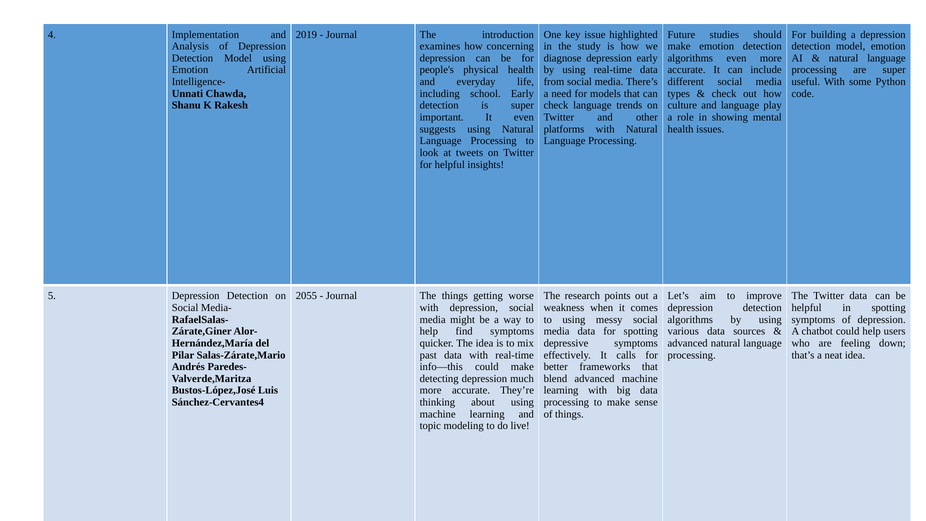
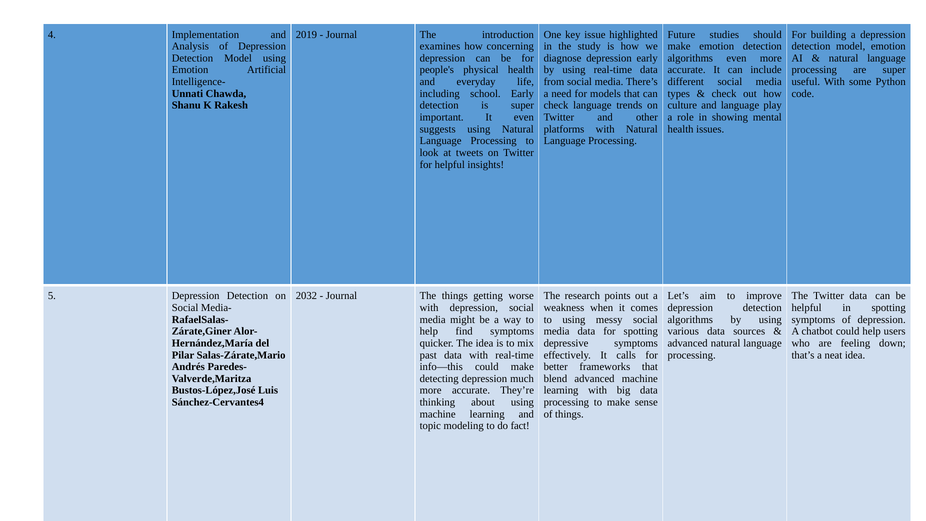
2055: 2055 -> 2032 (306, 296)
live: live -> fact (520, 426)
